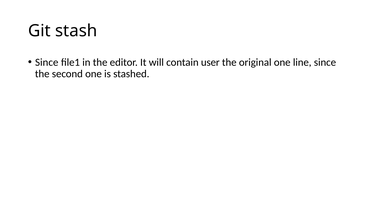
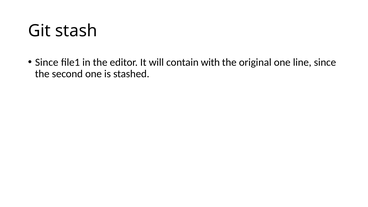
user: user -> with (210, 62)
